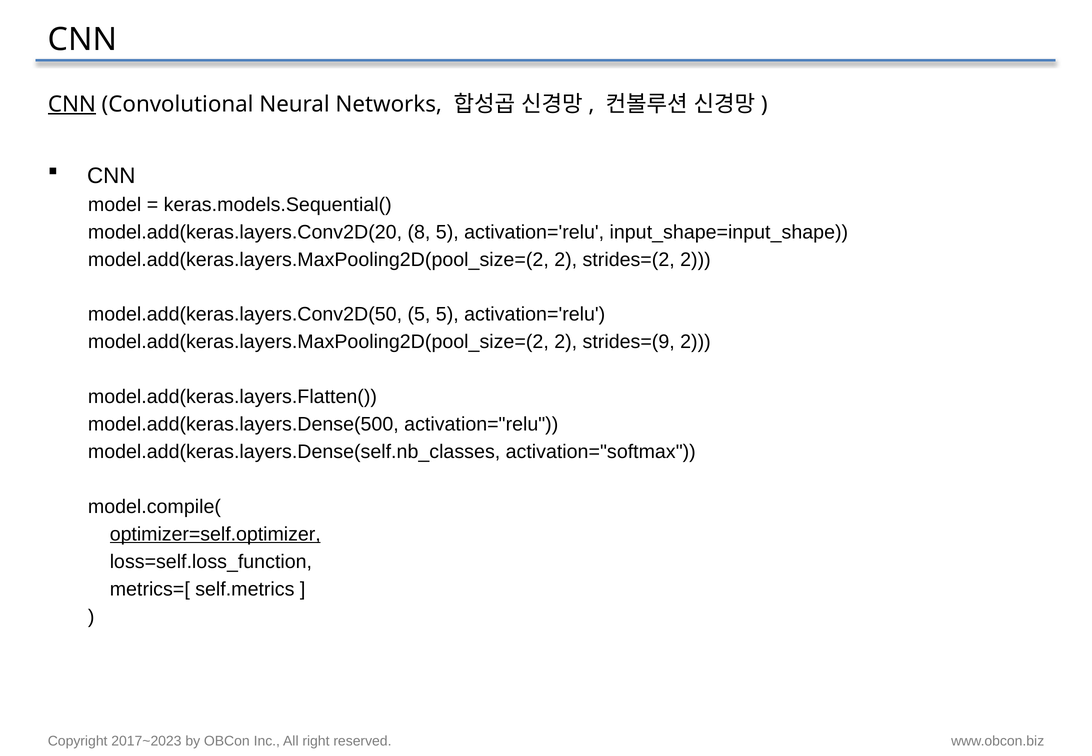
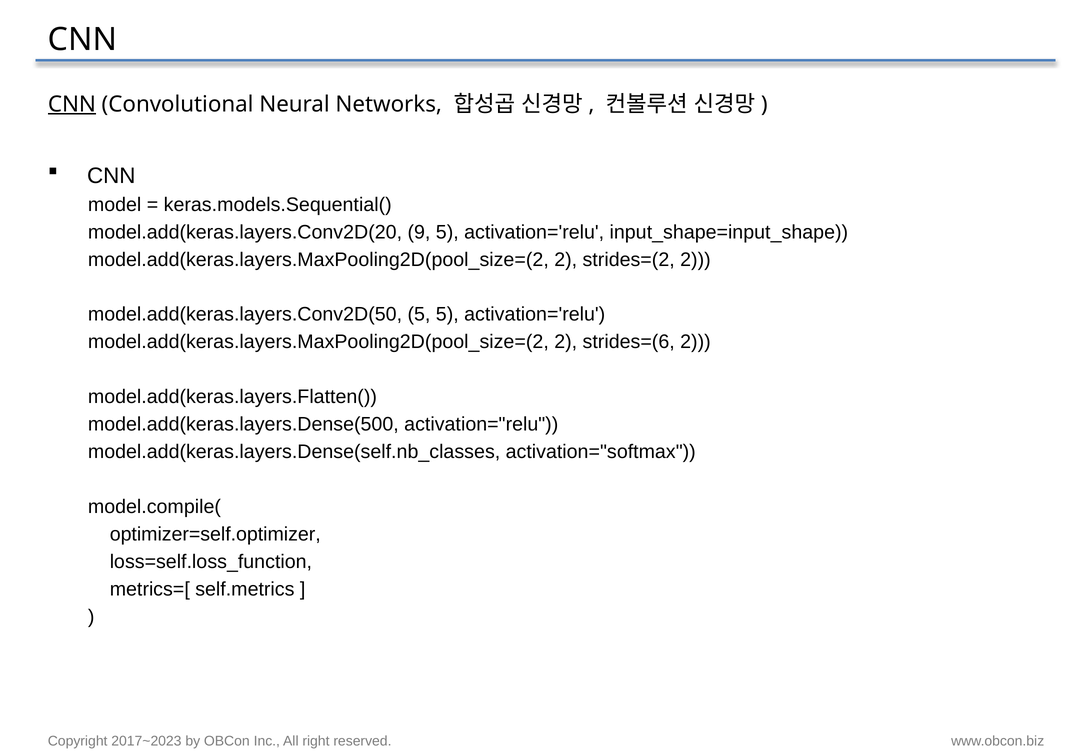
8: 8 -> 9 (419, 232)
strides=(9: strides=(9 -> strides=(6 (629, 342)
optimizer=self.optimizer underline: present -> none (215, 534)
